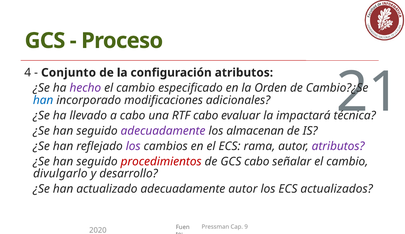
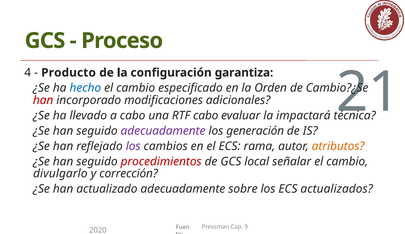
Conjunto: Conjunto -> Producto (69, 73)
configuración atributos: atributos -> garantiza (244, 73)
hecho colour: purple -> blue (85, 88)
han colour: blue -> red (43, 100)
almacenan: almacenan -> generación (255, 131)
atributos colour: purple -> orange (338, 146)
GCS cabo: cabo -> local (257, 161)
desarrollo: desarrollo -> corrección (129, 173)
adecuadamente autor: autor -> sobre (243, 189)
